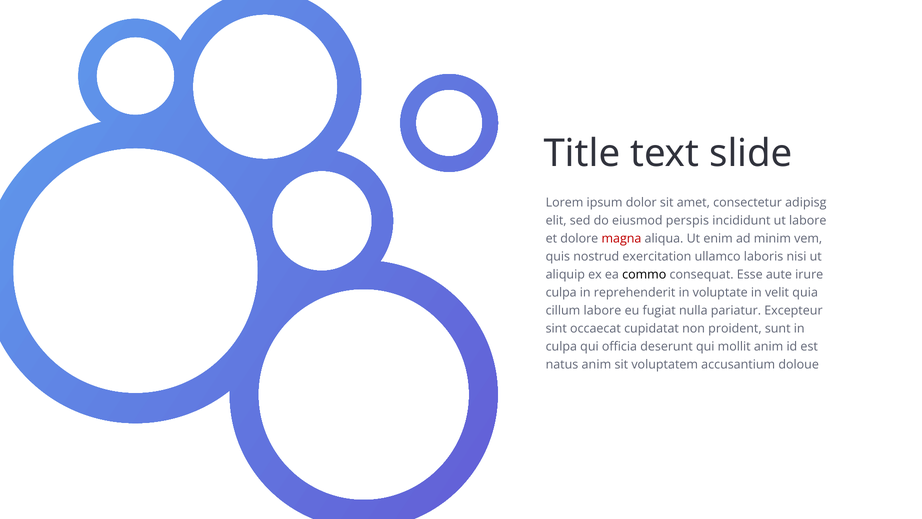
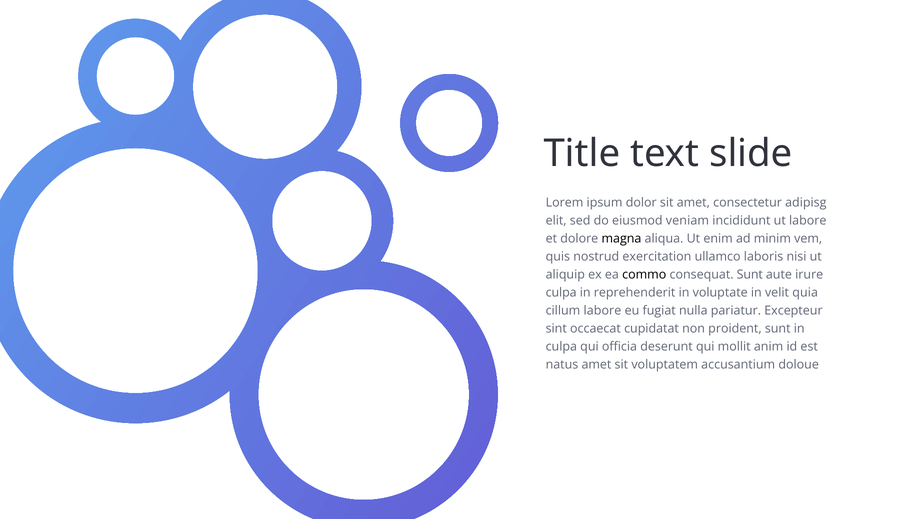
perspis: perspis -> veniam (687, 221)
magna colour: red -> black (621, 239)
consequat Esse: Esse -> Sunt (750, 274)
natus anim: anim -> amet (596, 364)
